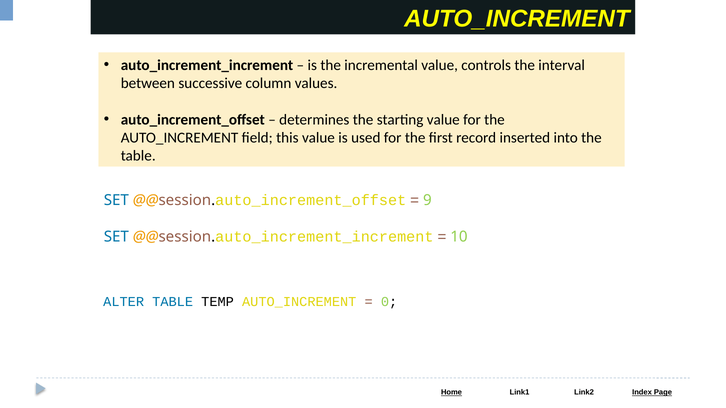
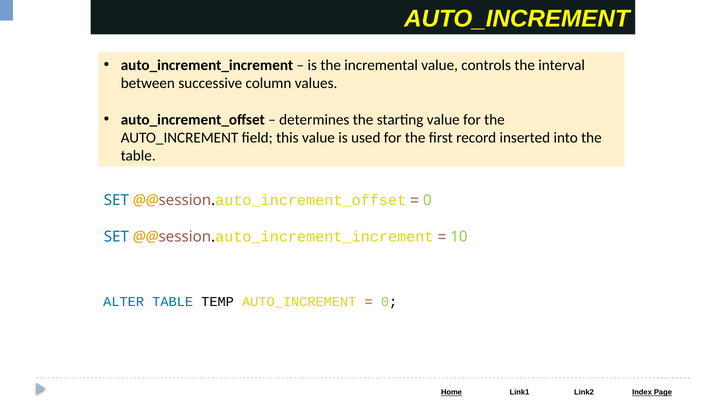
9: 9 -> 0 (427, 201)
